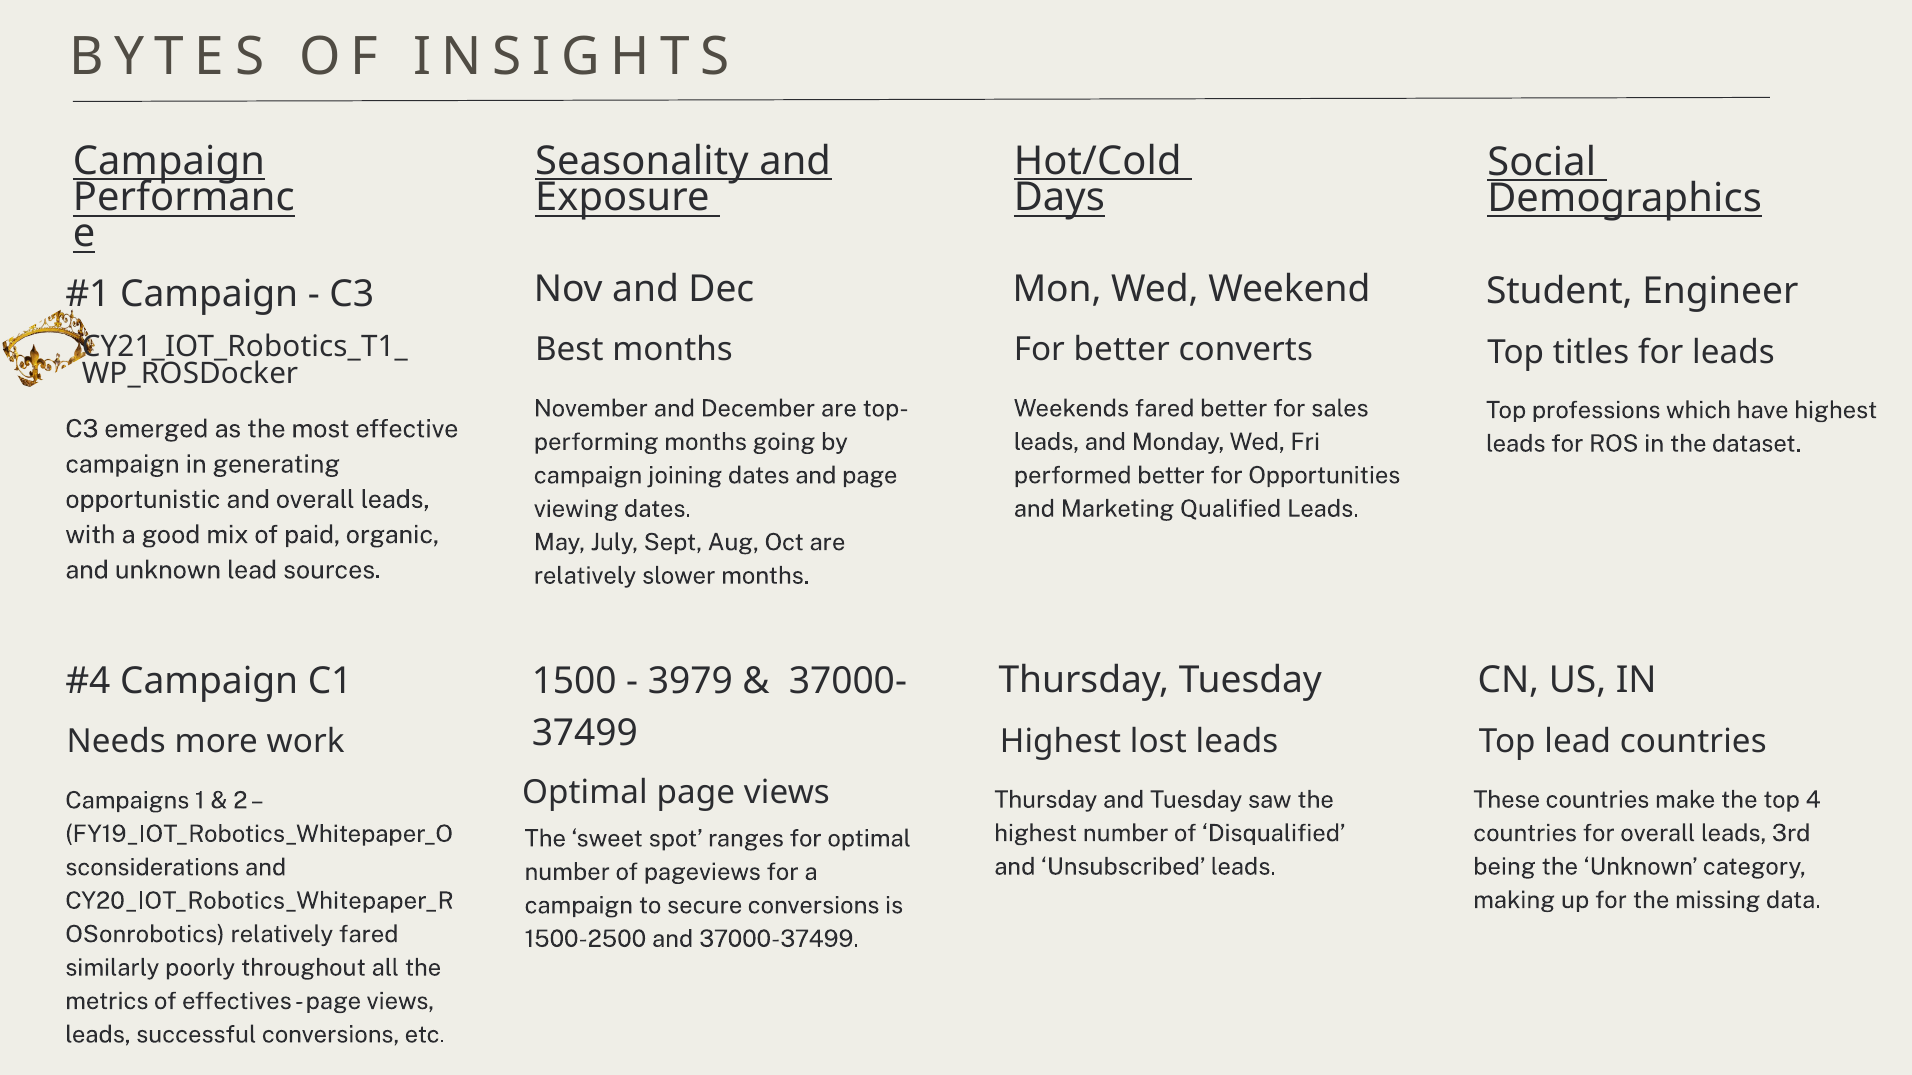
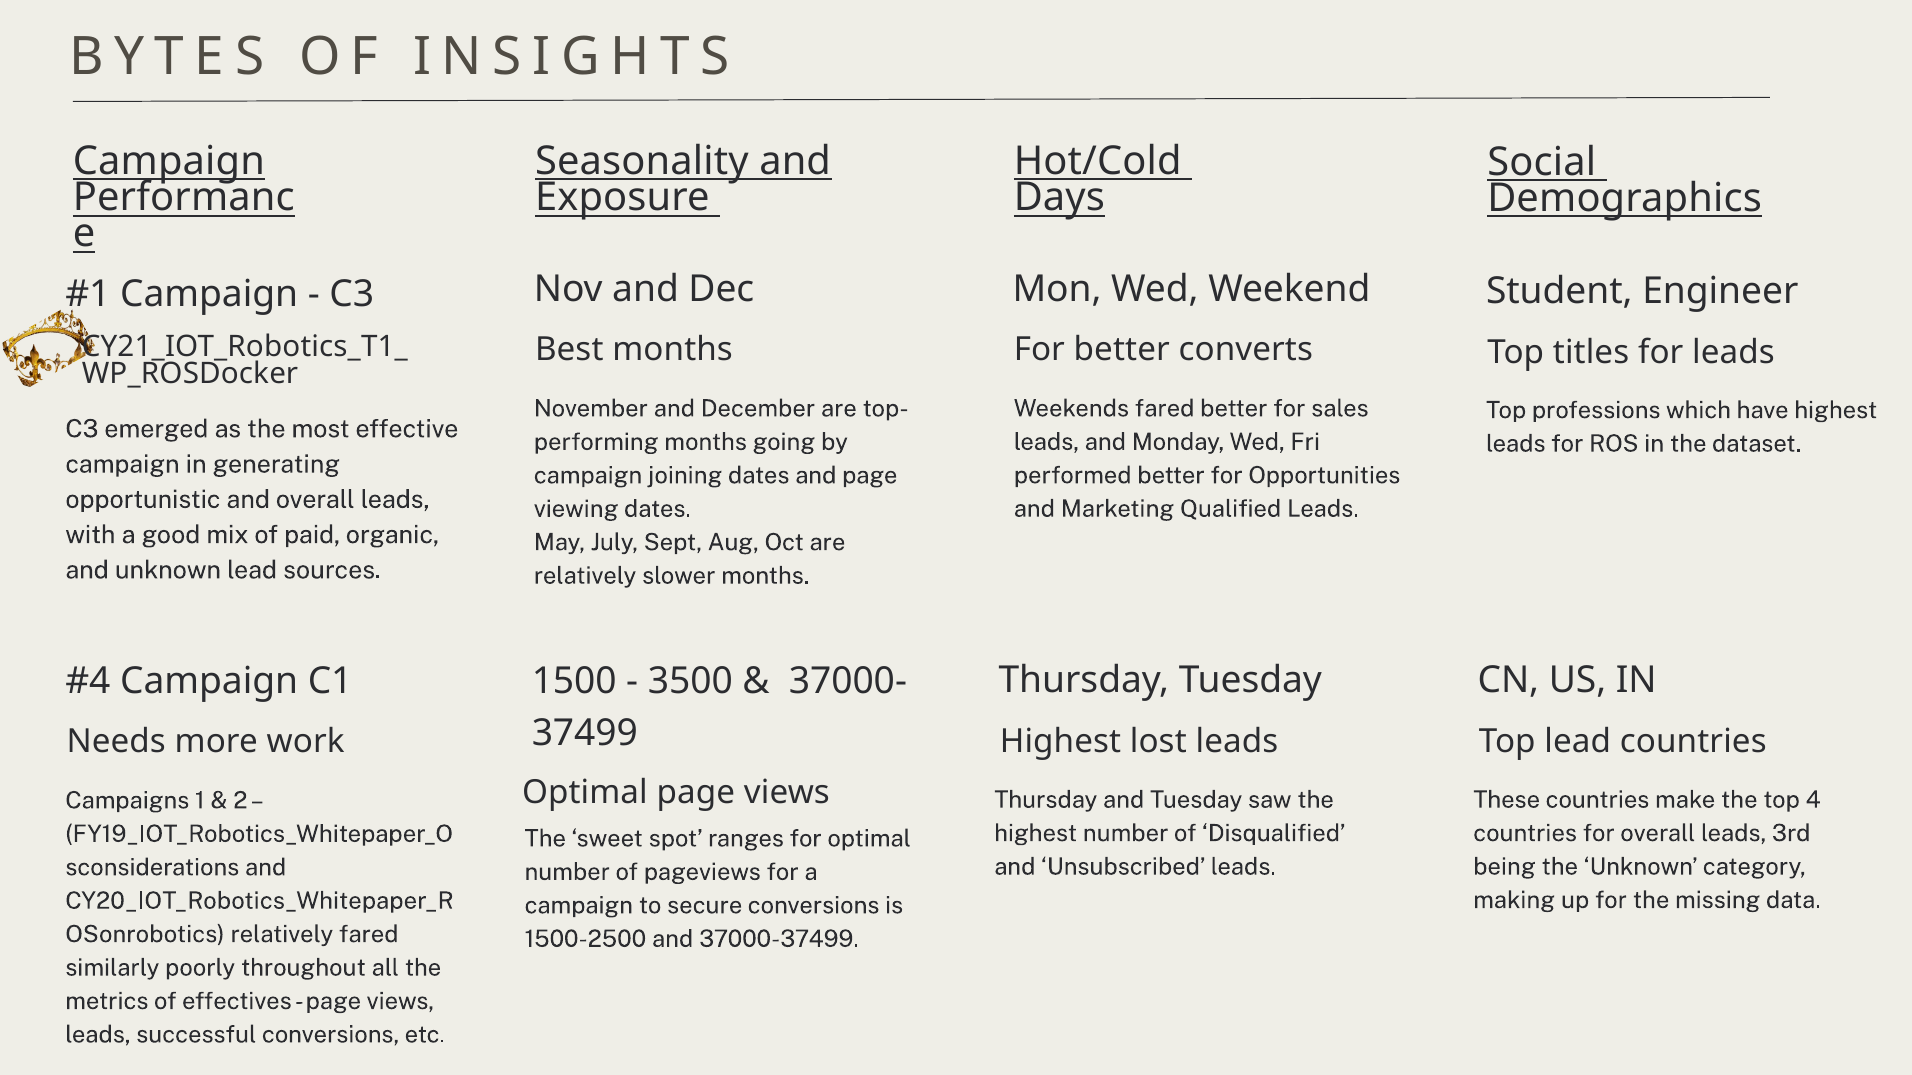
3979: 3979 -> 3500 (690, 681)
